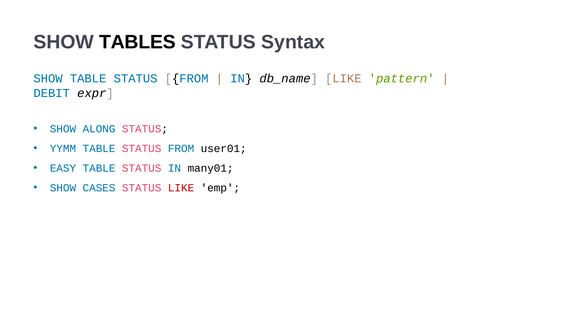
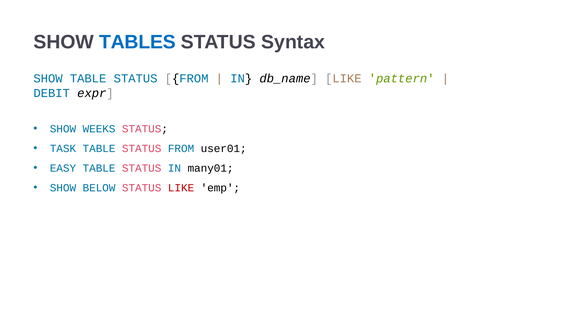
TABLES colour: black -> blue (137, 42)
ALONG: ALONG -> WEEKS (99, 129)
YYMM: YYMM -> TASK (63, 149)
CASES: CASES -> BELOW (99, 188)
